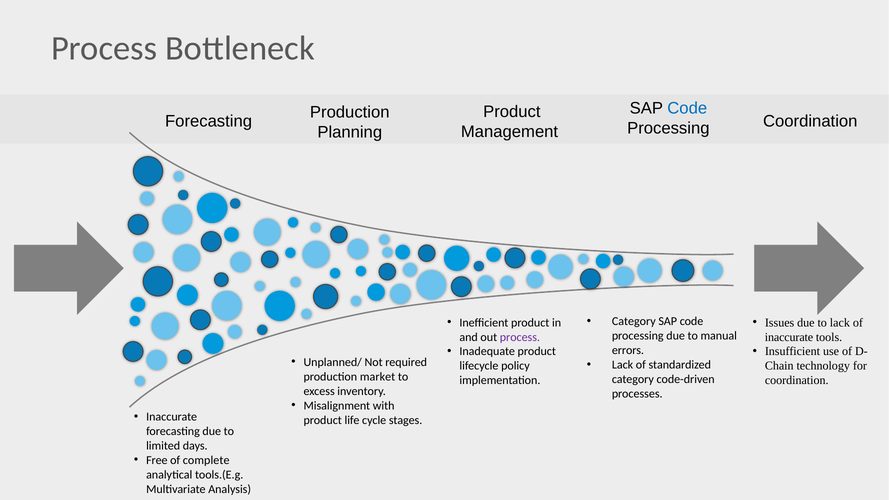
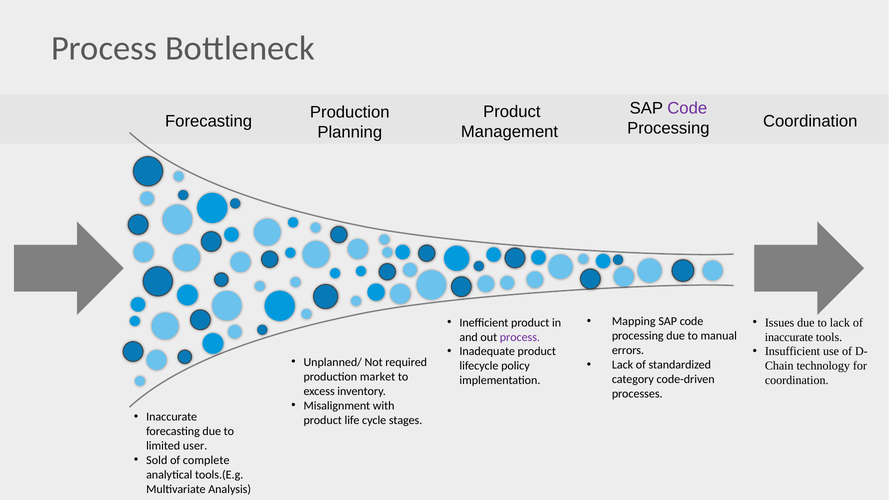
Code colour: blue -> purple (687, 108)
Category: Category -> Mapping (634, 321)
days: days -> user (195, 446)
Free: Free -> Sold (157, 460)
